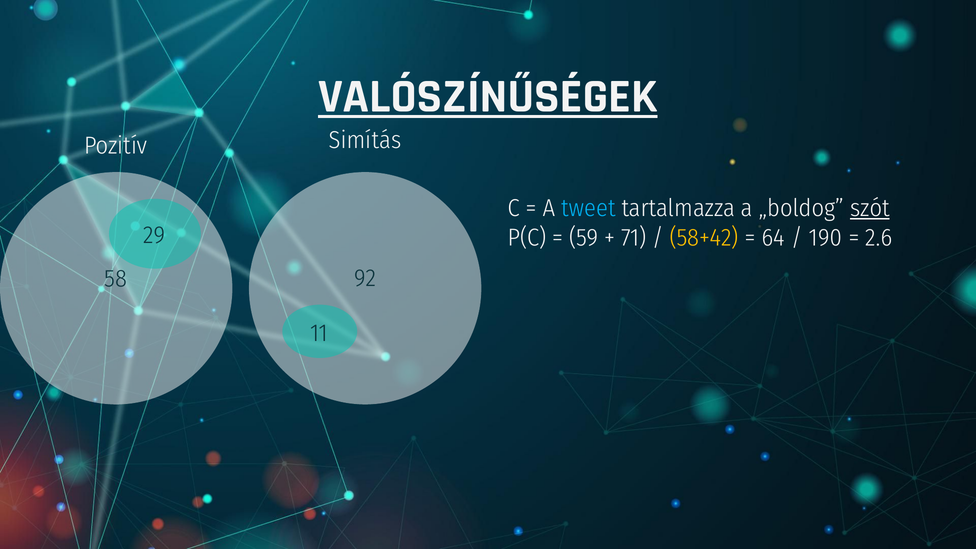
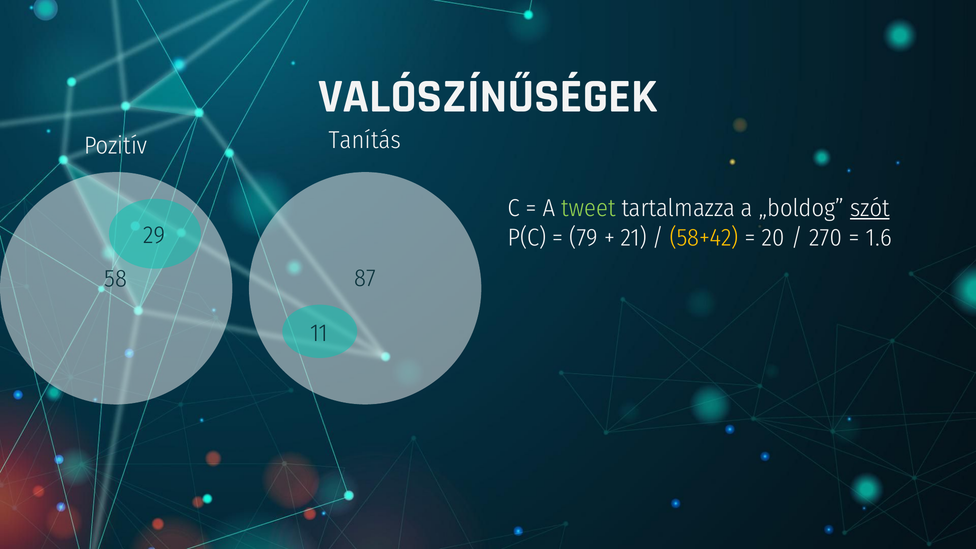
VALÓSZÍNŰSÉGEK underline: present -> none (488, 96)
Simítás: Simítás -> Tanítás (365, 140)
tweet colour: light blue -> light green (588, 208)
59: 59 -> 79 (584, 238)
71: 71 -> 21 (634, 238)
64: 64 -> 20 (773, 238)
190: 190 -> 270 (825, 238)
2.6: 2.6 -> 1.6 (879, 238)
92: 92 -> 87 (365, 278)
